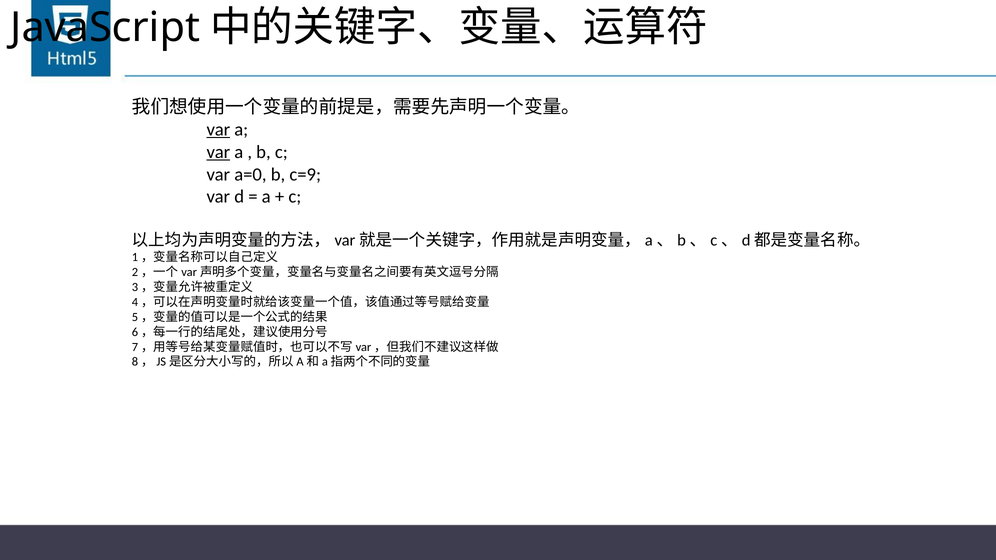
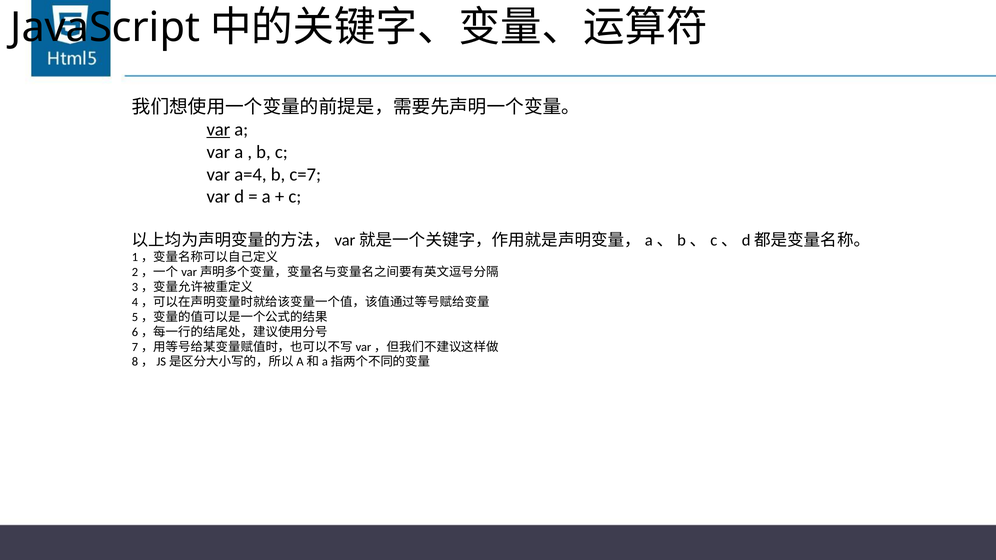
var underline: present -> none (218, 152)
a=0: a=0 -> a=4 (250, 174)
c=9: c=9 -> c=7 (305, 174)
